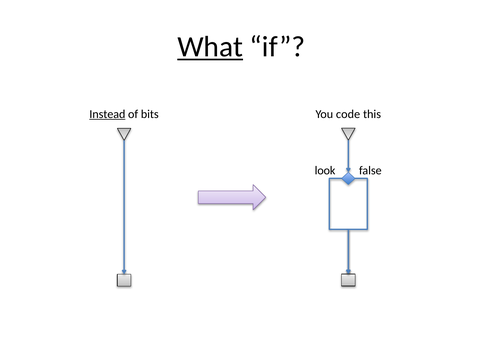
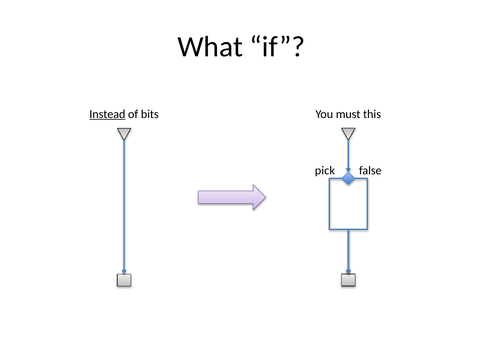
What underline: present -> none (210, 47)
code: code -> must (348, 114)
look: look -> pick (325, 170)
